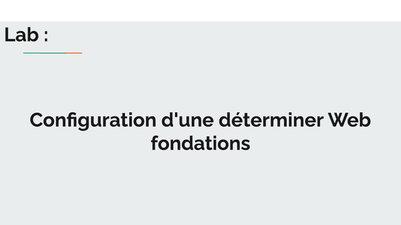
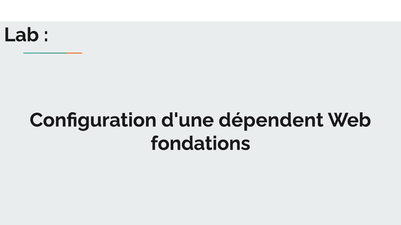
déterminer: déterminer -> dépendent (271, 120)
